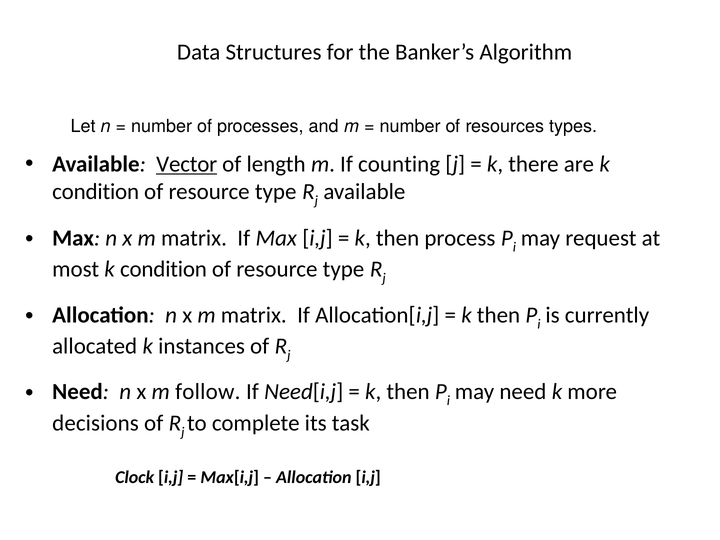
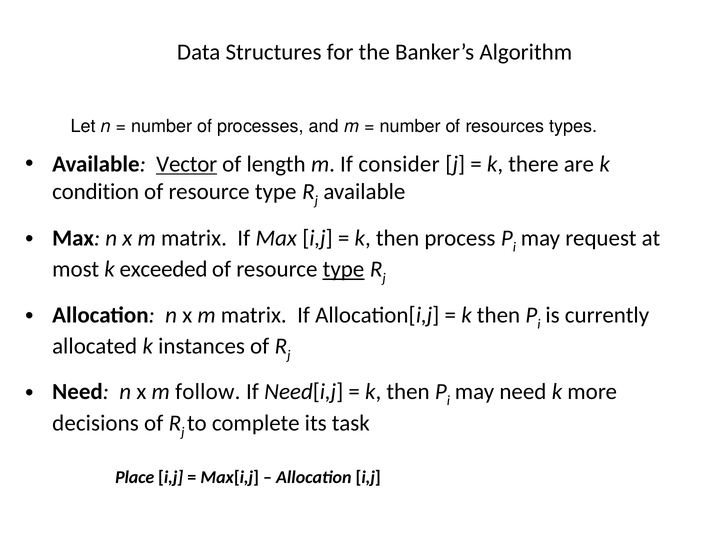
counting: counting -> consider (399, 164)
most k condition: condition -> exceeded (164, 269)
type underline: none -> present (343, 269)
Clock: Clock -> Place (135, 477)
